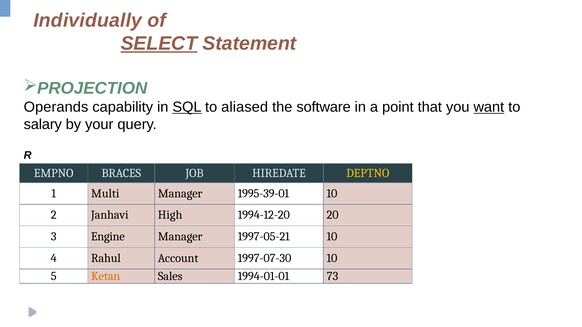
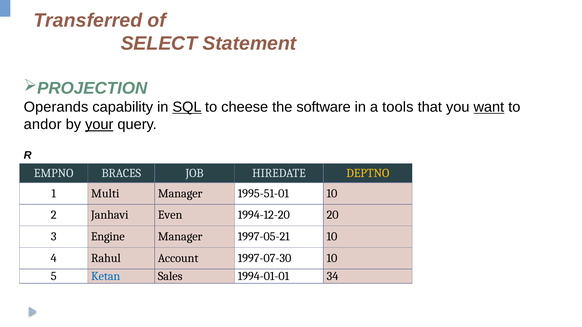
Individually: Individually -> Transferred (88, 20)
SELECT underline: present -> none (159, 44)
aliased: aliased -> cheese (245, 107)
point: point -> tools (398, 107)
salary: salary -> andor (43, 125)
your underline: none -> present (99, 125)
1995-39-01: 1995-39-01 -> 1995-51-01 (263, 194)
High: High -> Even (170, 215)
Ketan colour: orange -> blue (106, 276)
73: 73 -> 34 (332, 276)
